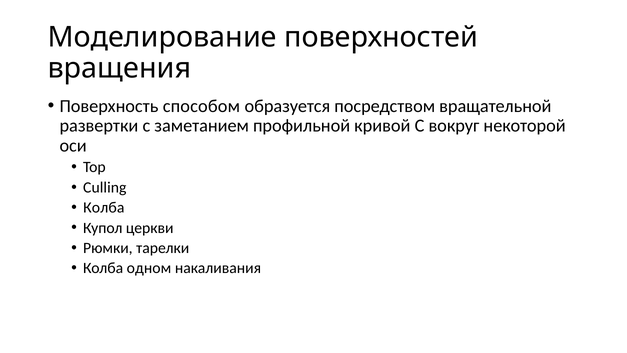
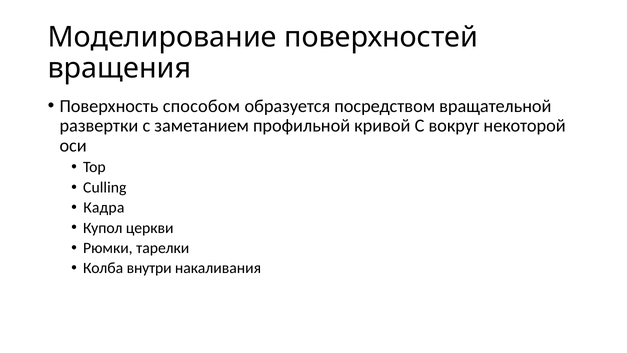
Колба: Колба -> Кадра (104, 207)
одном: одном -> внутри (149, 268)
